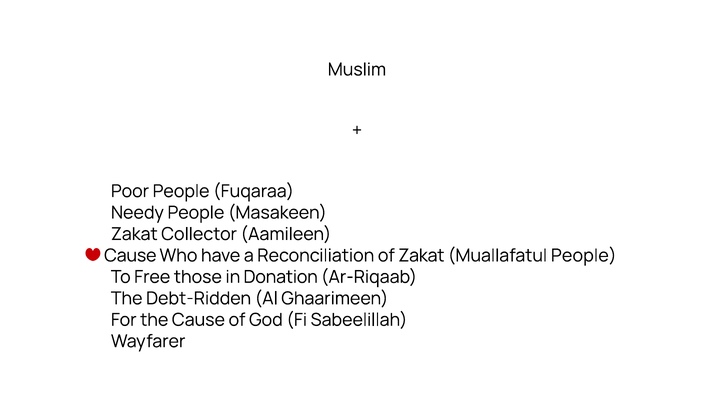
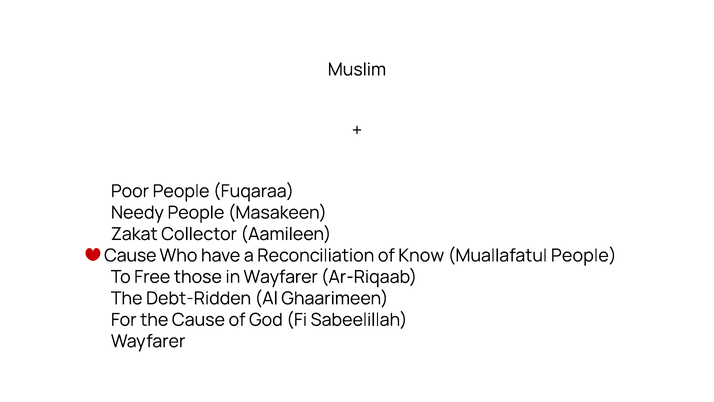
of Zakat: Zakat -> Know (421, 255)
in Donation: Donation -> Wayfarer (281, 277)
